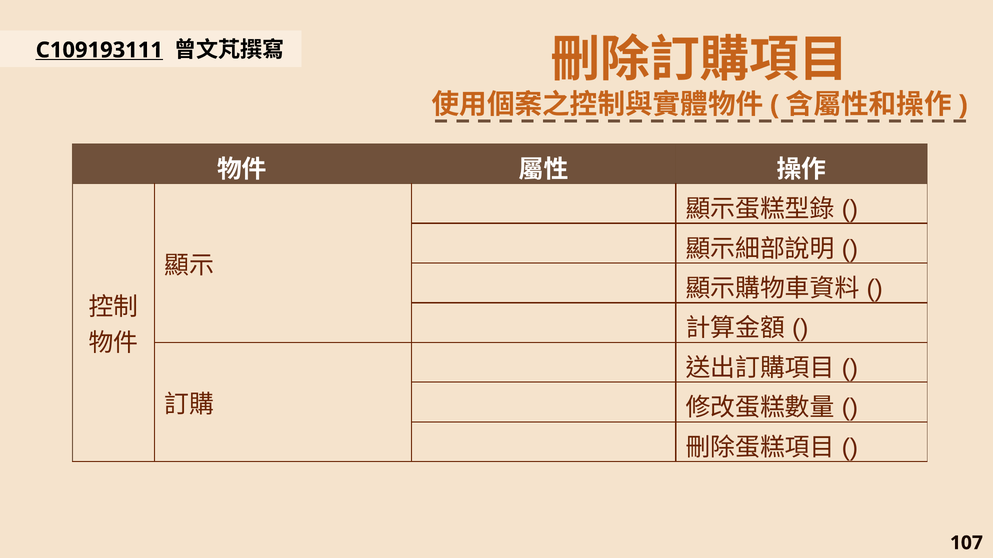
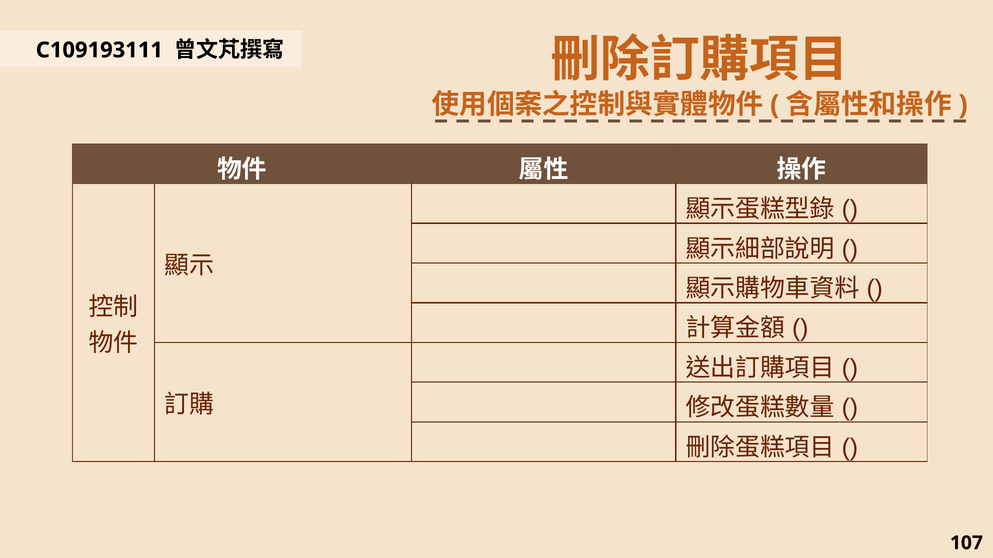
C109193111 underline: present -> none (99, 50)
